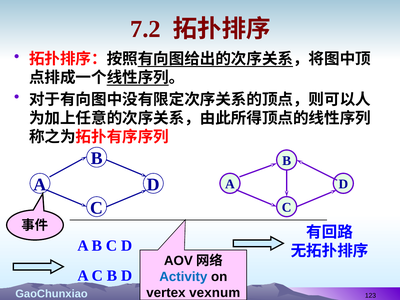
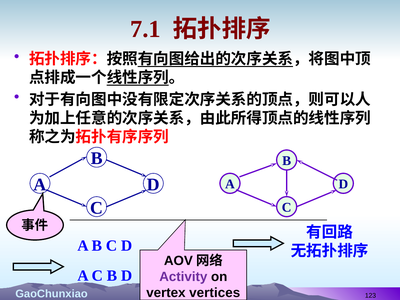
7.2: 7.2 -> 7.1 (146, 29)
Activity colour: blue -> purple (183, 277)
vexnum: vexnum -> vertices (215, 293)
